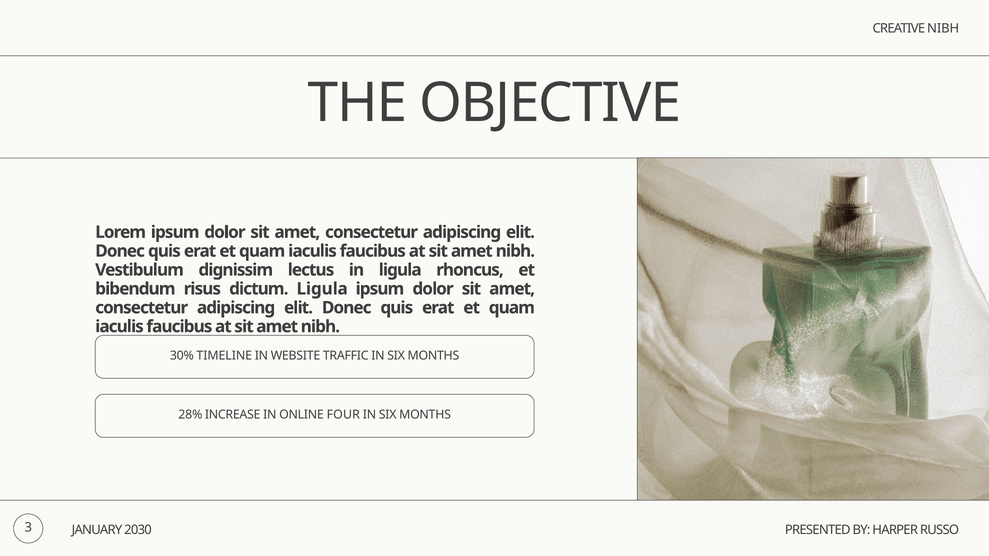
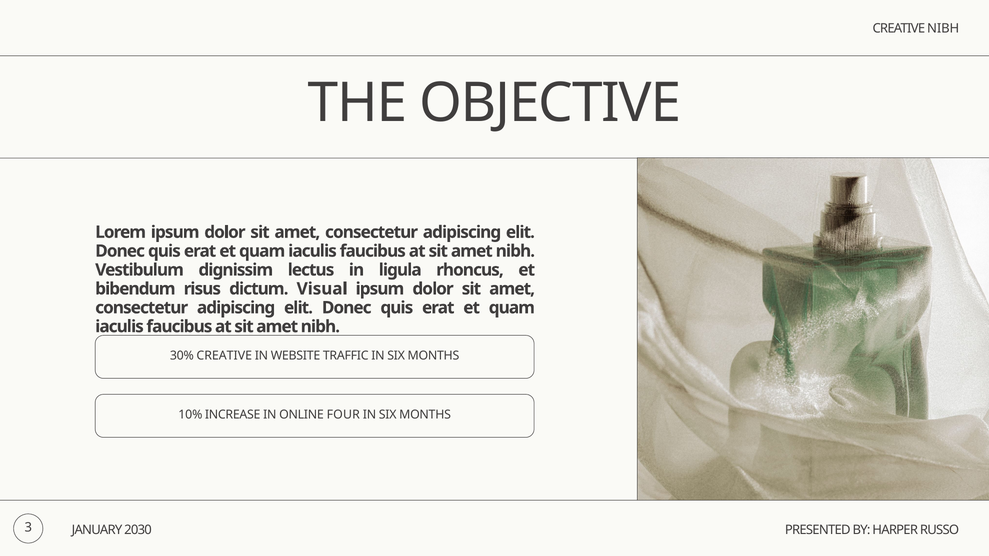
dictum Ligula: Ligula -> Visual (322, 289)
30% TIMELINE: TIMELINE -> CREATIVE (224, 356)
28%: 28% -> 10% (190, 415)
